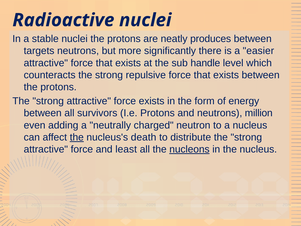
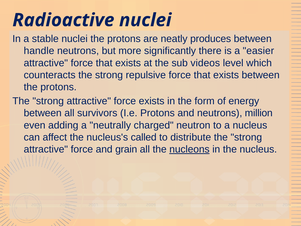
targets: targets -> handle (39, 51)
handle: handle -> videos (205, 63)
the underline: present -> none (77, 137)
death: death -> called (144, 137)
least: least -> grain (126, 149)
